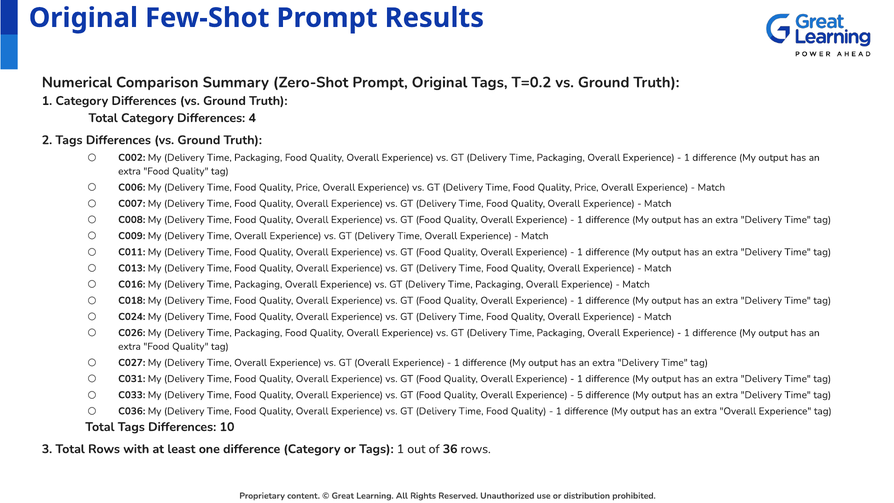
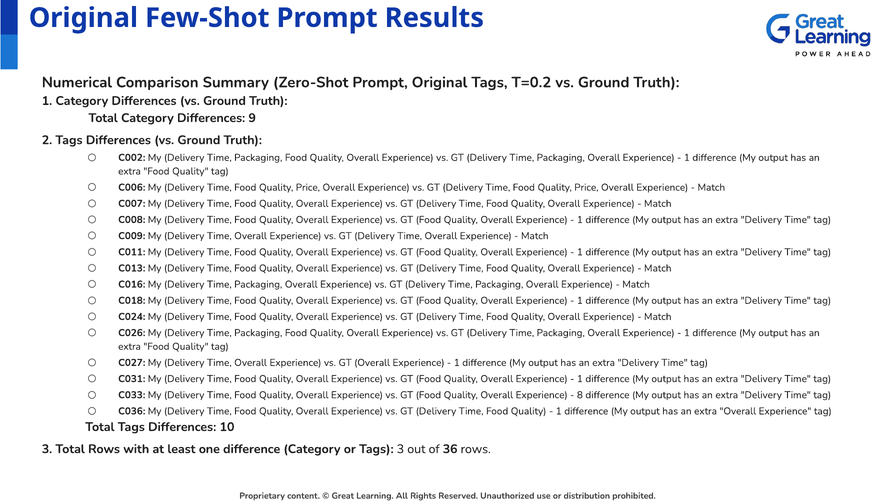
4: 4 -> 9 (252, 118)
5: 5 -> 8 (580, 395)
Tags 1: 1 -> 3 (400, 449)
